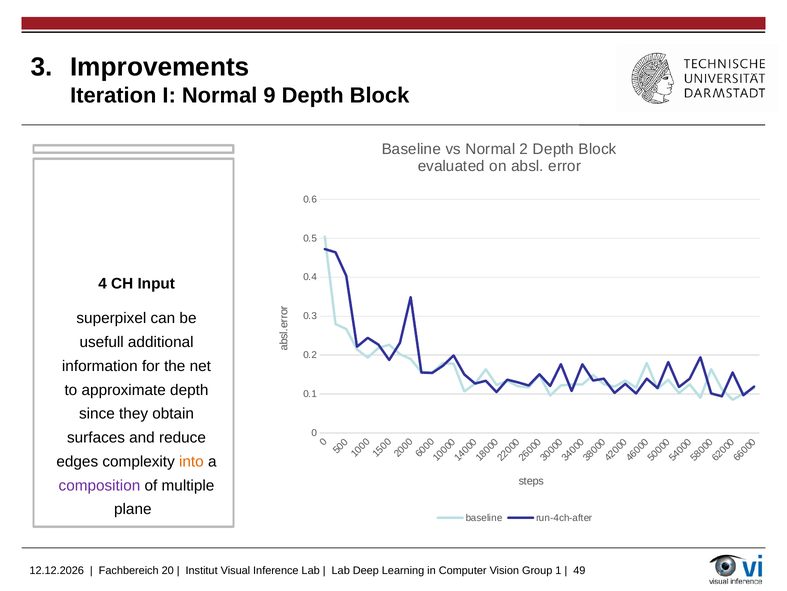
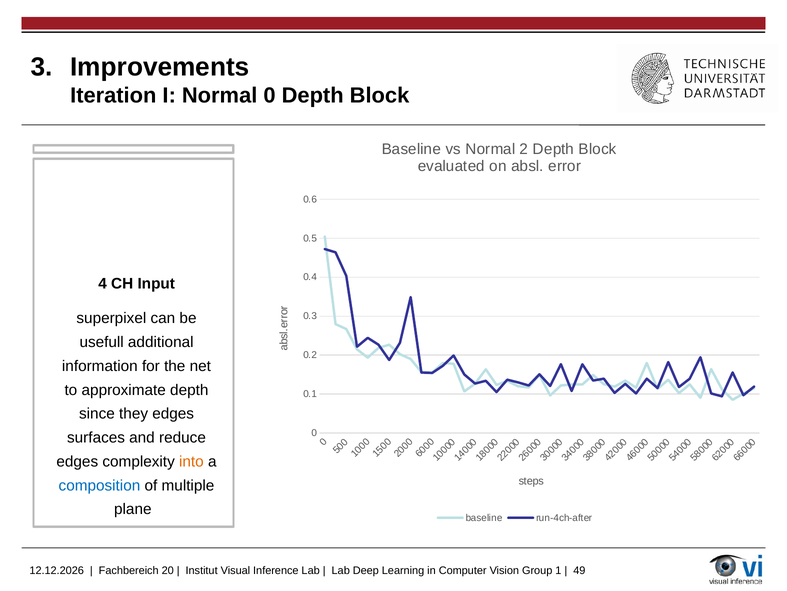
Normal 9: 9 -> 0 (269, 95)
they obtain: obtain -> edges (173, 413)
composition colour: purple -> blue (99, 485)
